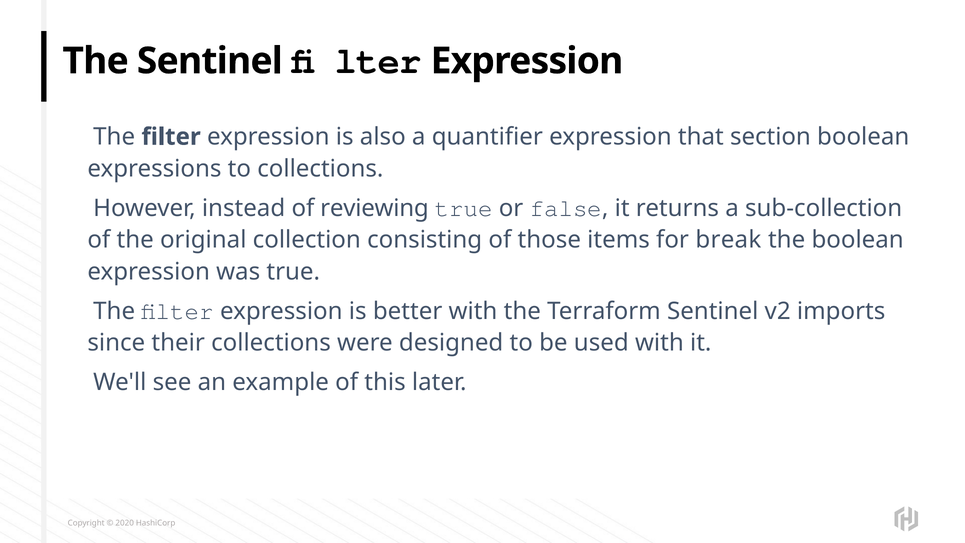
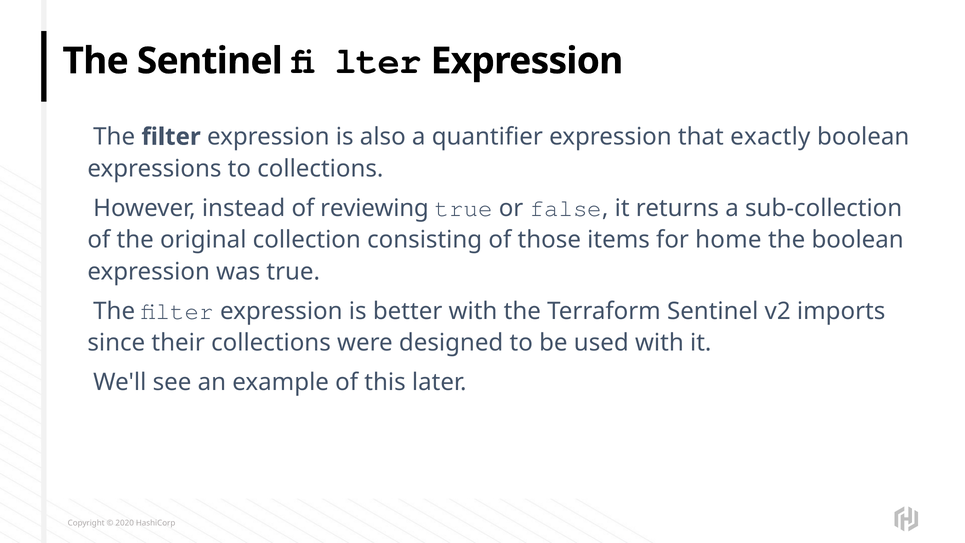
section: section -> exactly (770, 137)
break: break -> home (728, 240)
